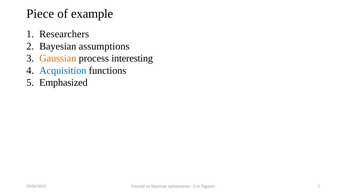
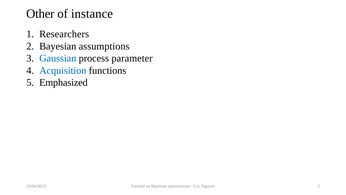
Piece: Piece -> Other (40, 14)
example: example -> instance (92, 14)
Gaussian colour: orange -> blue (58, 58)
interesting: interesting -> parameter (132, 58)
